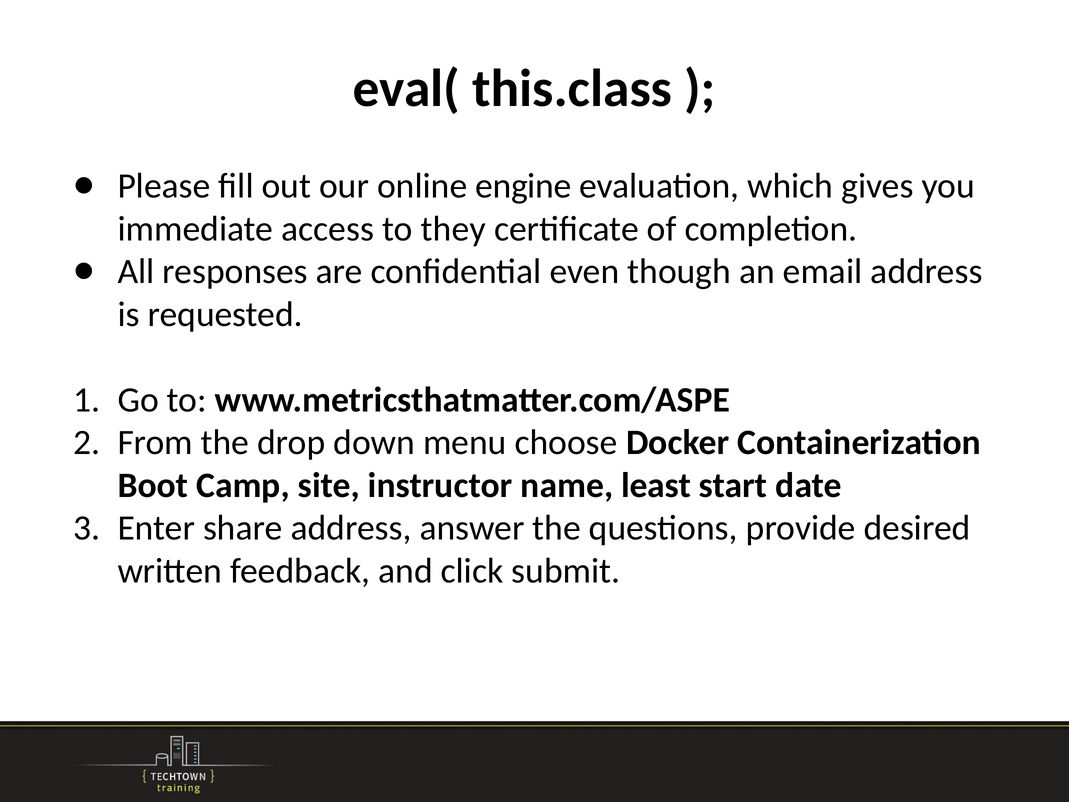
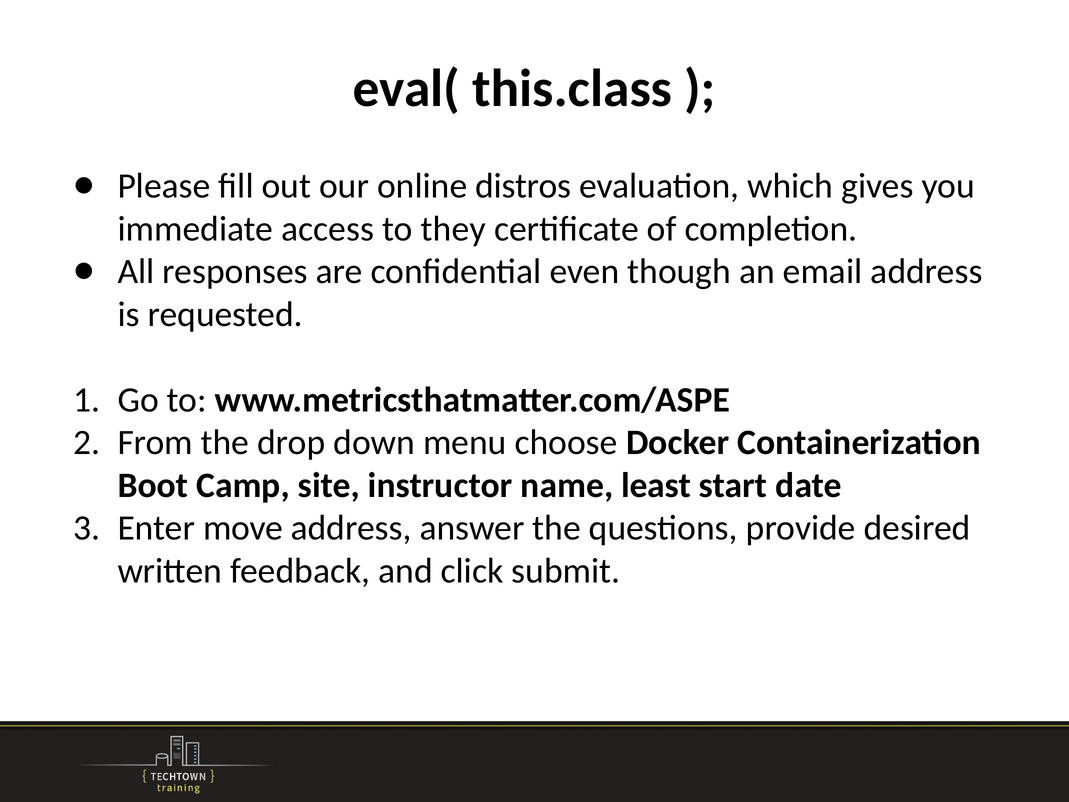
engine: engine -> distros (523, 186)
share: share -> move (243, 528)
